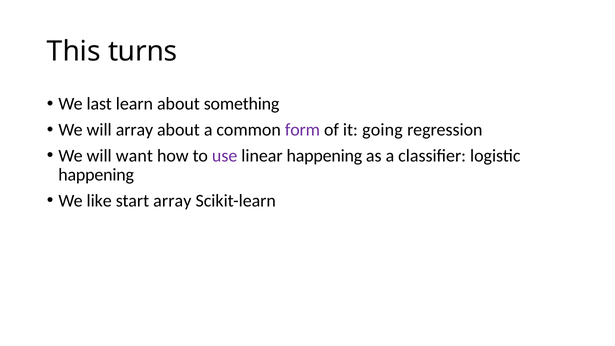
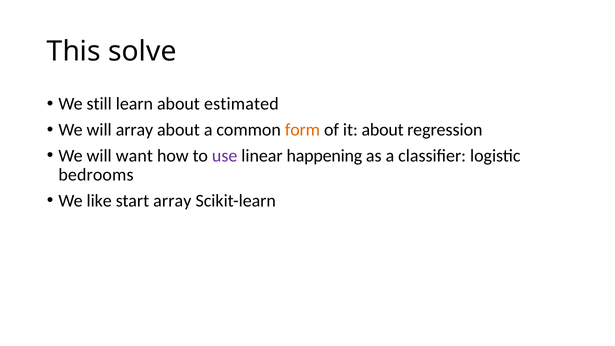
turns: turns -> solve (142, 52)
last: last -> still (99, 104)
something: something -> estimated (241, 104)
form colour: purple -> orange (302, 130)
it going: going -> about (383, 130)
happening: happening -> bedrooms (96, 175)
